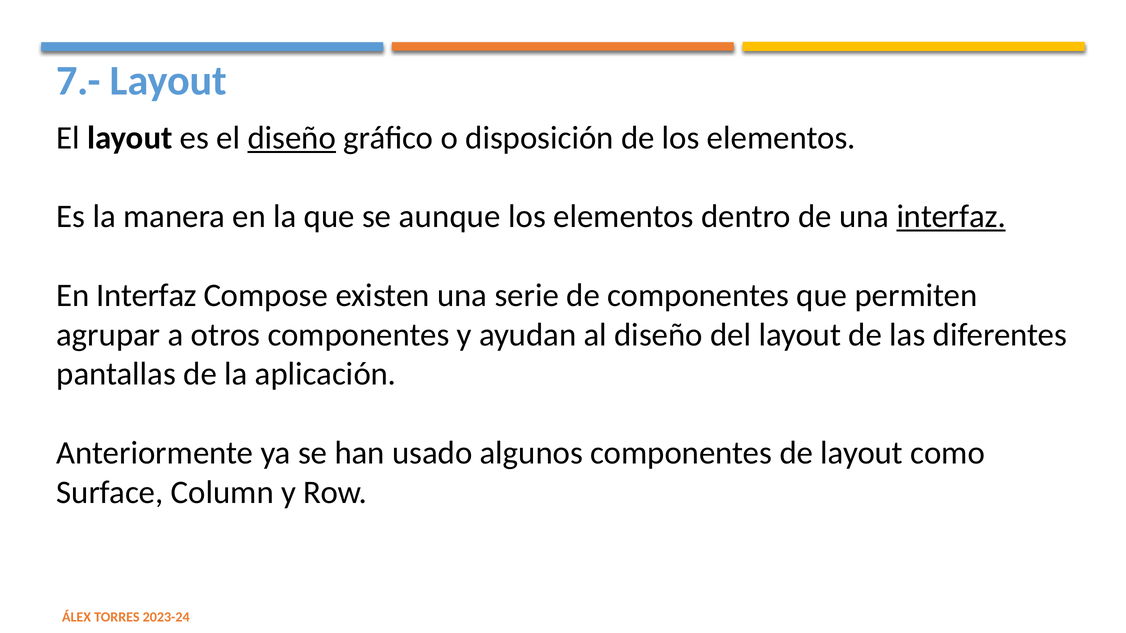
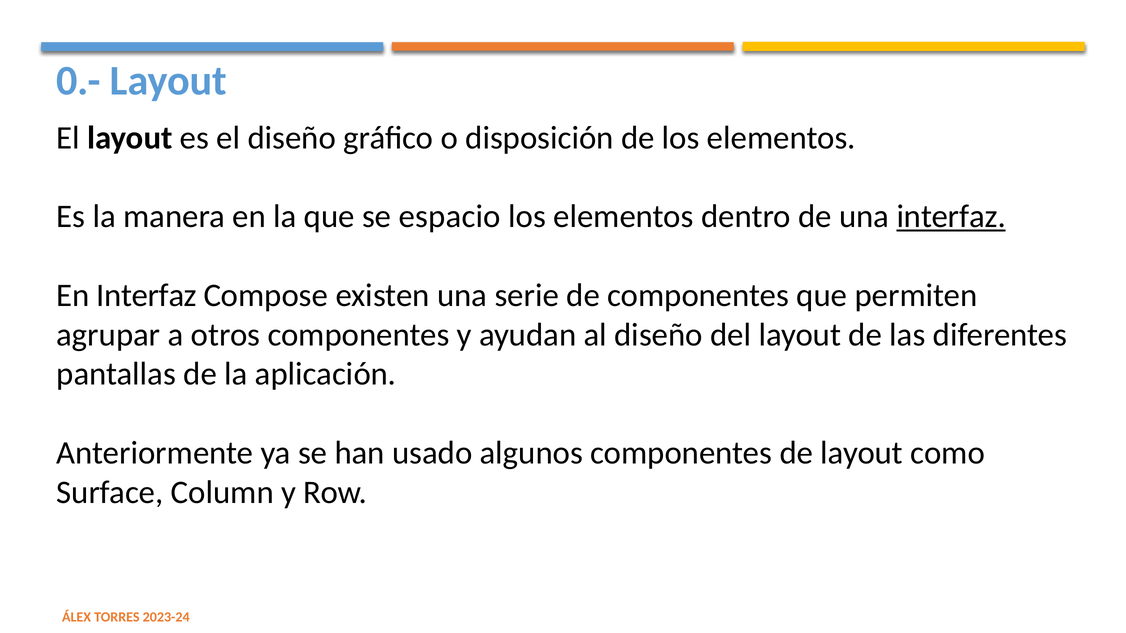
7.-: 7.- -> 0.- (79, 81)
diseño underline: present -> none (292, 138)
aunque: aunque -> espacio (450, 217)
